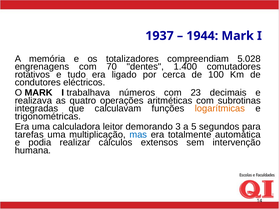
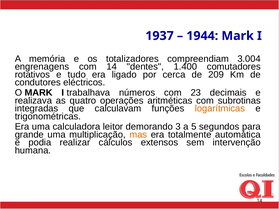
5.028: 5.028 -> 3.004 (249, 59)
com 70: 70 -> 14 (112, 67)
100: 100 -> 209 (216, 75)
tarefas: tarefas -> grande (29, 135)
mas colour: blue -> orange (138, 135)
